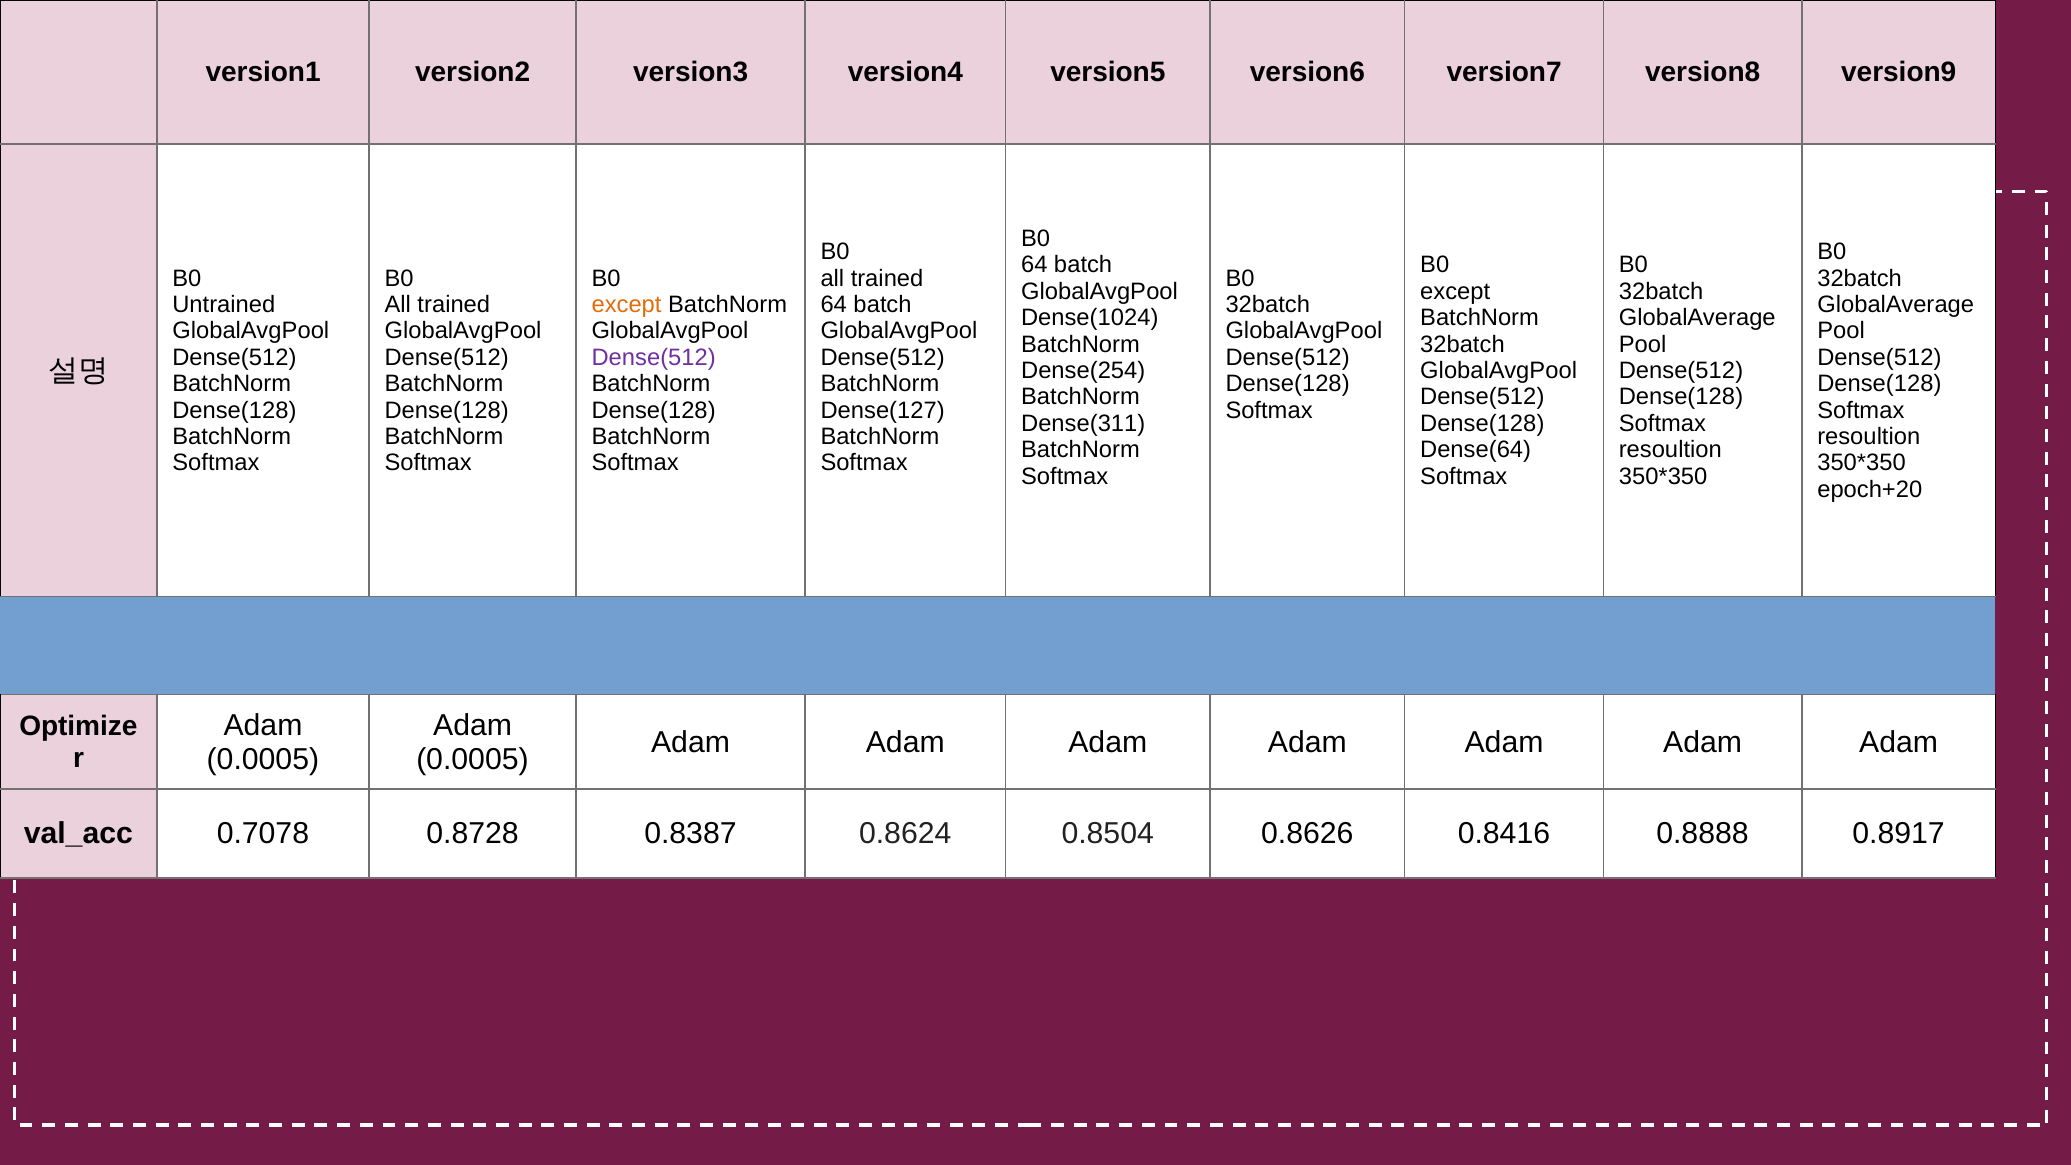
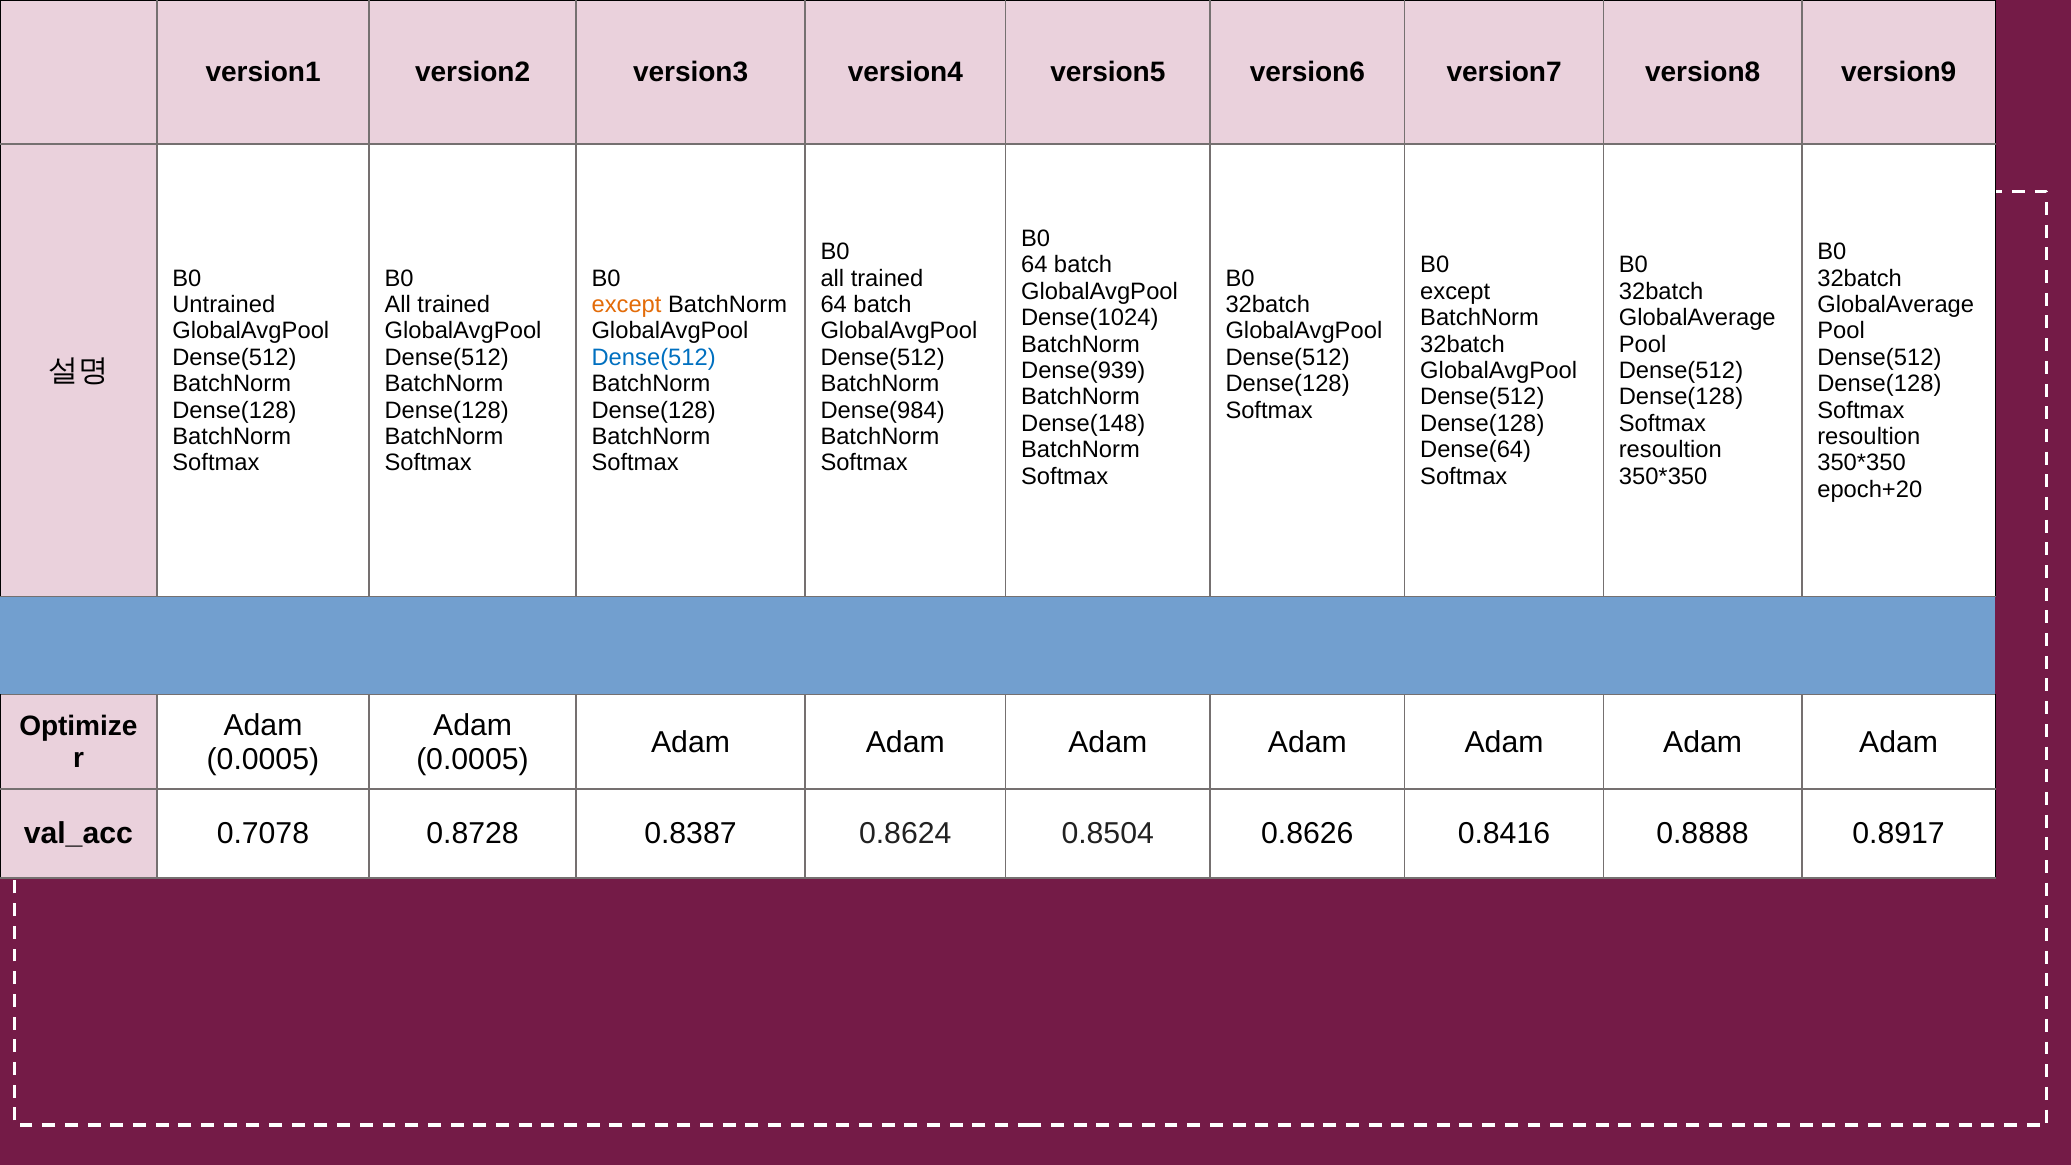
Dense(512 colour: purple -> blue (654, 357)
Dense(254: Dense(254 -> Dense(939 (1083, 371)
Dense(127: Dense(127 -> Dense(984 (883, 410)
Dense(311: Dense(311 -> Dense(148 (1083, 423)
